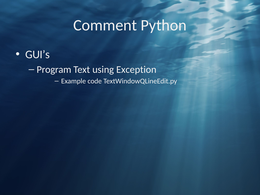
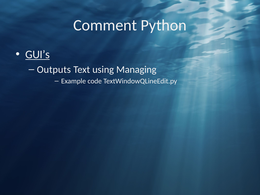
GUI’s underline: none -> present (38, 55)
Program: Program -> Outputs (54, 69)
Exception: Exception -> Managing (136, 69)
